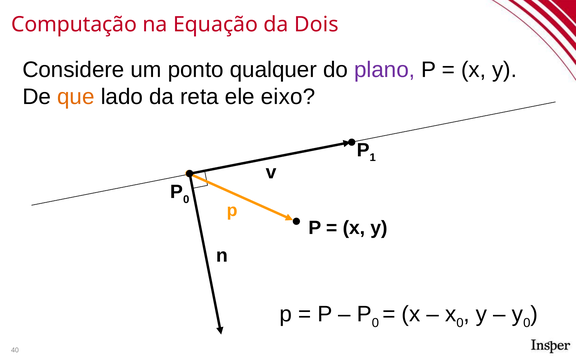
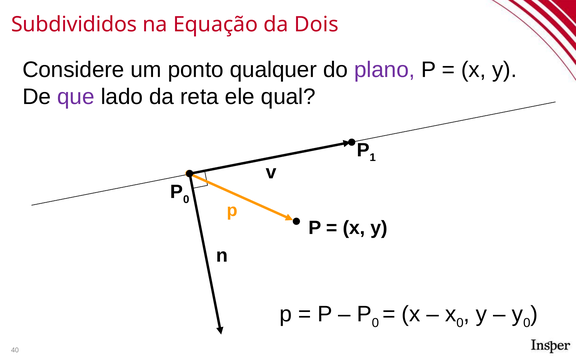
Computação: Computação -> Subdivididos (74, 24)
que colour: orange -> purple (76, 97)
eixo: eixo -> qual (288, 97)
